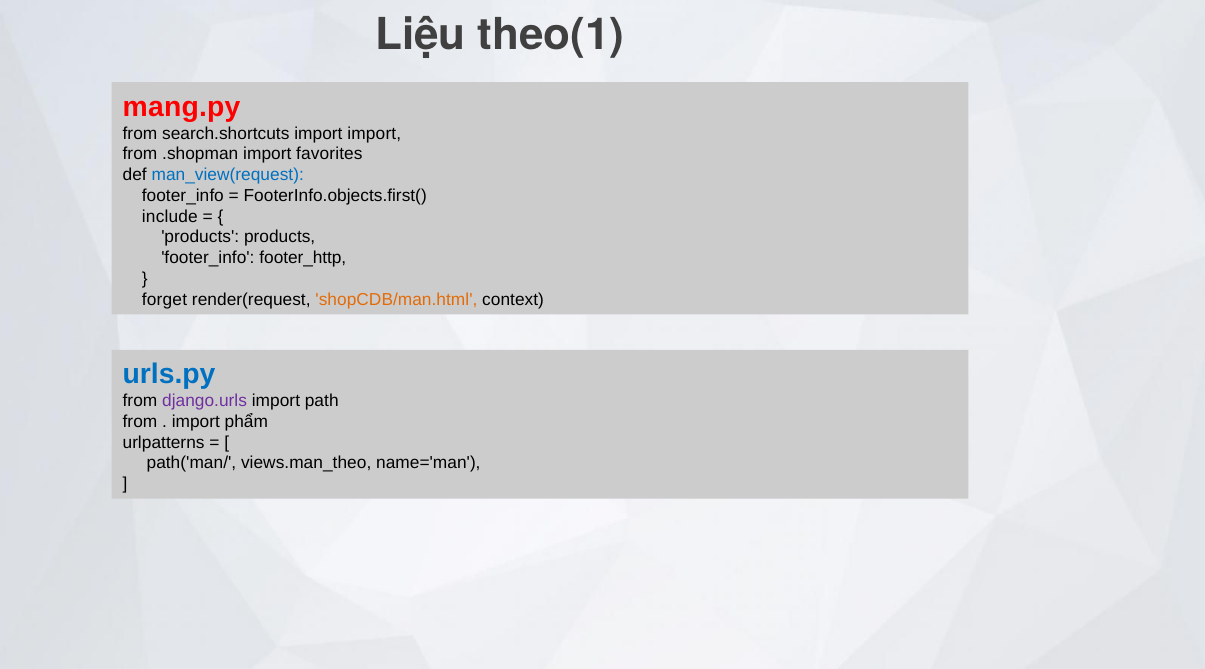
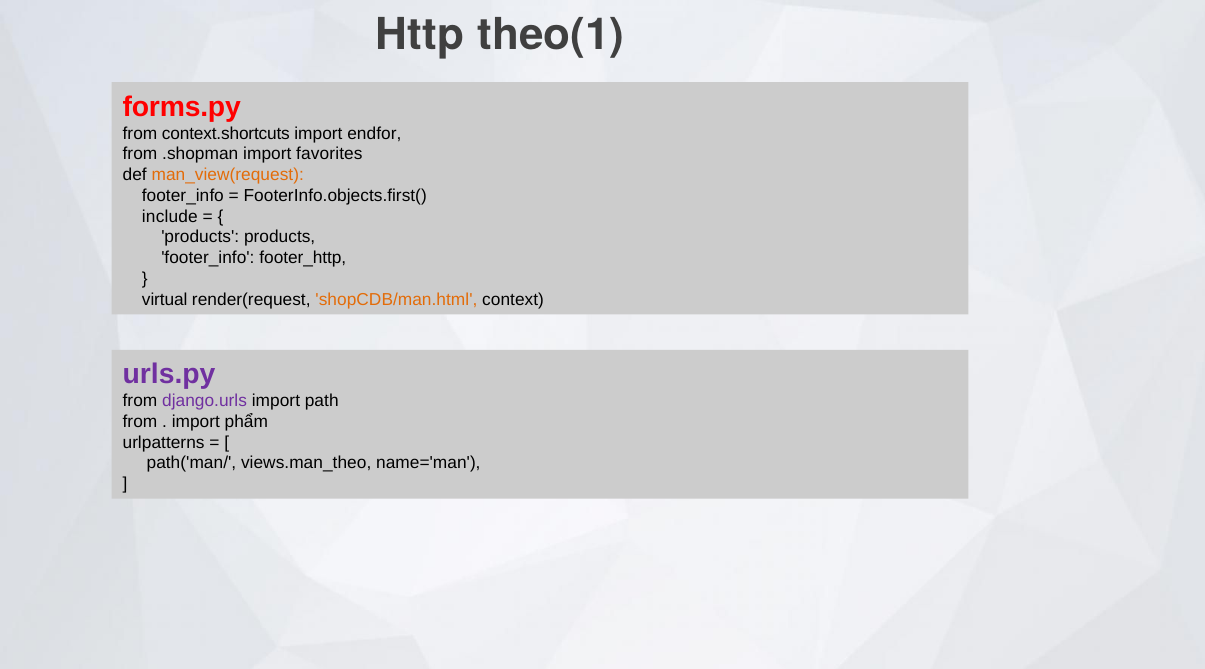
Liệu: Liệu -> Http (420, 35)
mang.py: mang.py -> forms.py (182, 107)
search.shortcuts: search.shortcuts -> context.shortcuts (226, 133)
import import: import -> endfor (374, 133)
man_view(request colour: blue -> orange (228, 175)
forget: forget -> virtual (165, 300)
urls.py colour: blue -> purple (169, 375)
